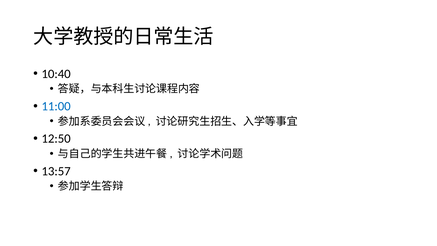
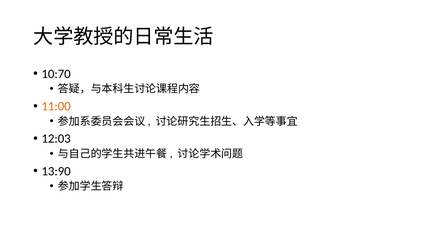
10:40: 10:40 -> 10:70 (56, 74)
11:00 colour: blue -> orange (56, 106)
12:50: 12:50 -> 12:03 (56, 139)
13:57: 13:57 -> 13:90 (56, 171)
